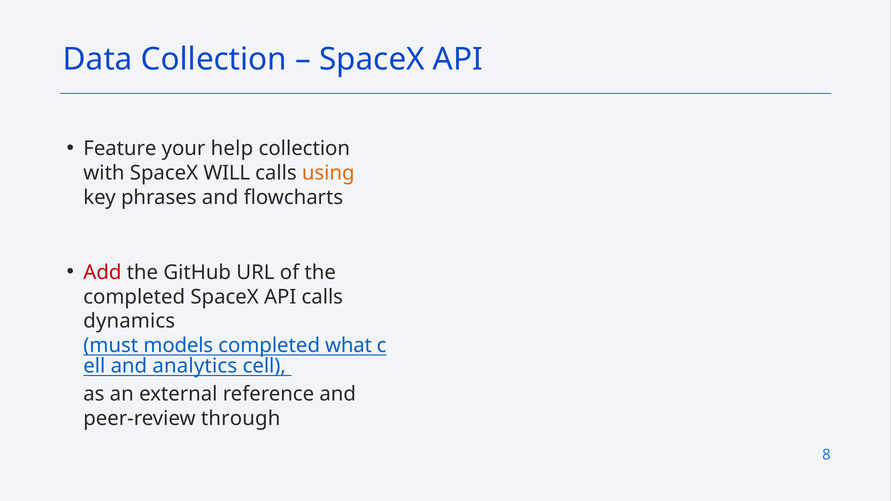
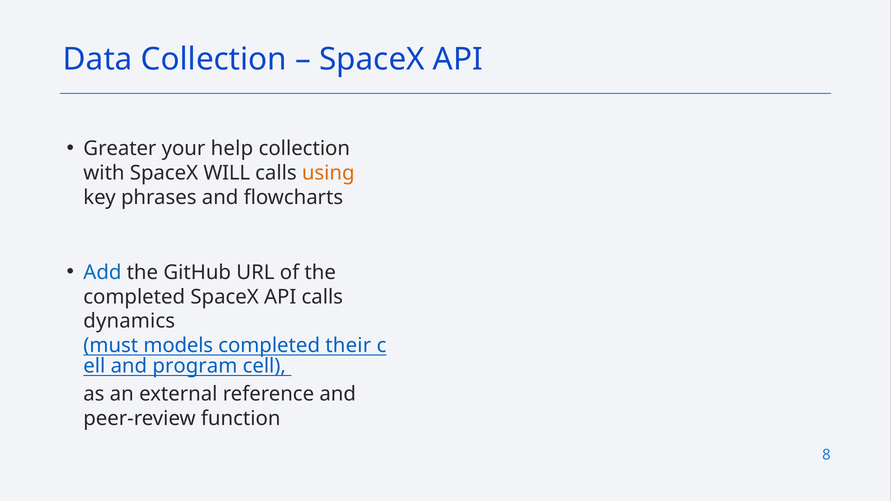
Feature: Feature -> Greater (120, 149)
Add colour: red -> blue (102, 272)
what: what -> their (348, 346)
analytics: analytics -> program (195, 366)
through: through -> function (241, 419)
